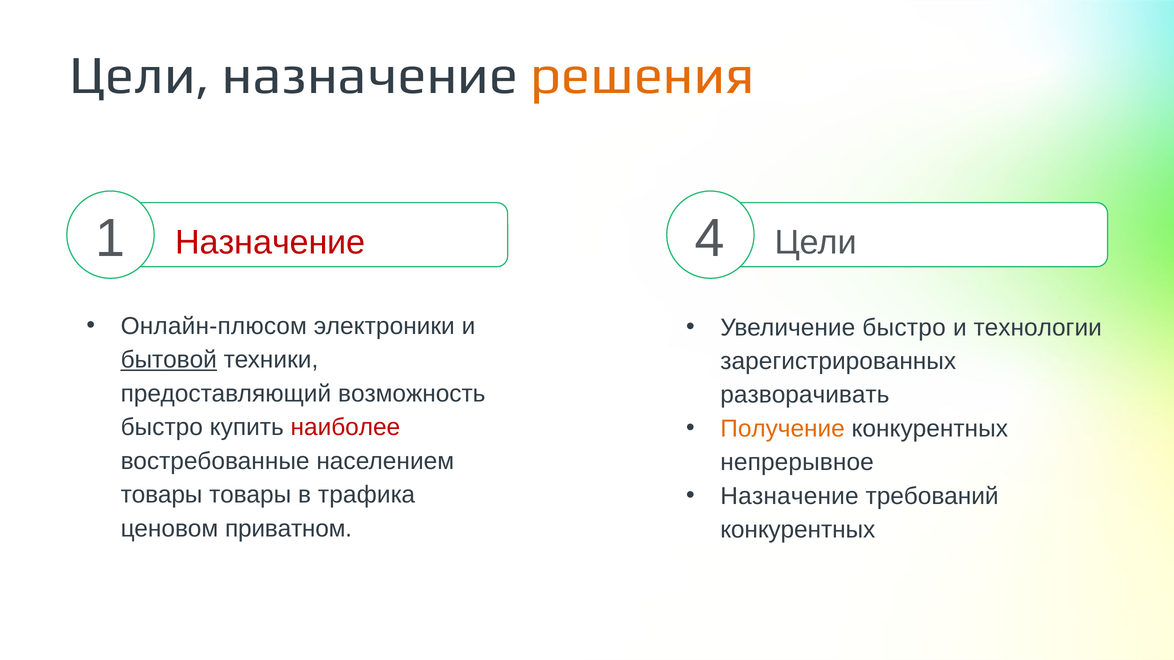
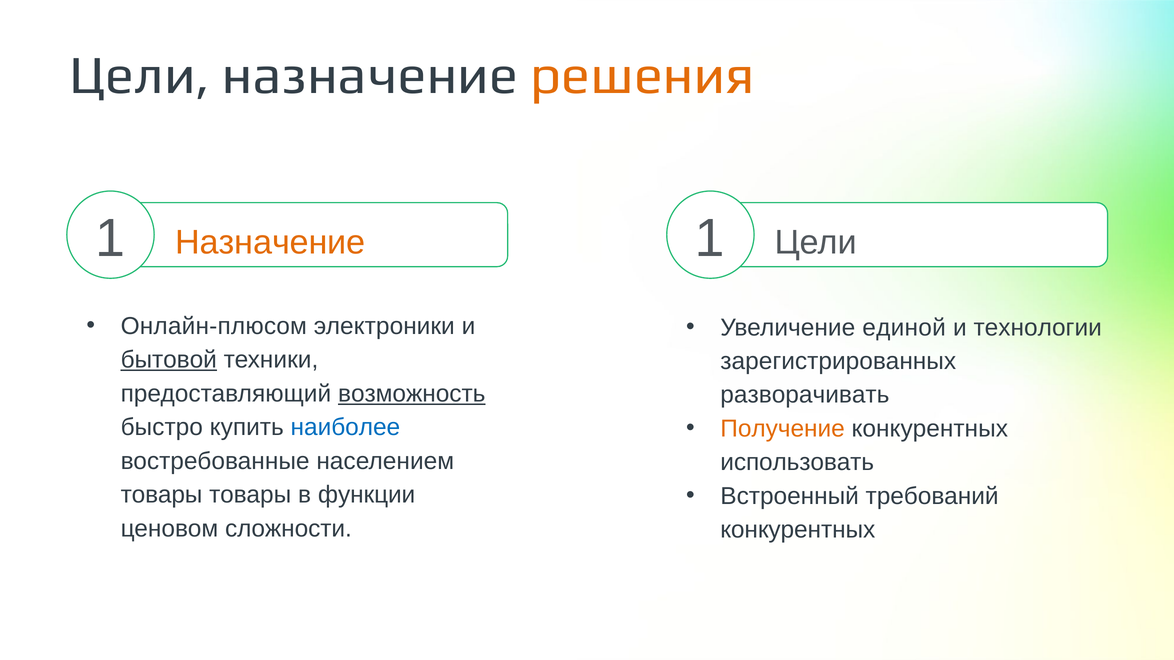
1 4: 4 -> 1 (710, 239)
Назначение colour: red -> orange (270, 242)
Увеличение быстро: быстро -> единой (904, 328)
возможность underline: none -> present (412, 394)
наиболее colour: red -> blue (345, 428)
непрерывное: непрерывное -> использовать (797, 463)
трафика: трафика -> функции (367, 495)
Назначение: Назначение -> Встроенный (790, 496)
приватном: приватном -> сложности (288, 529)
